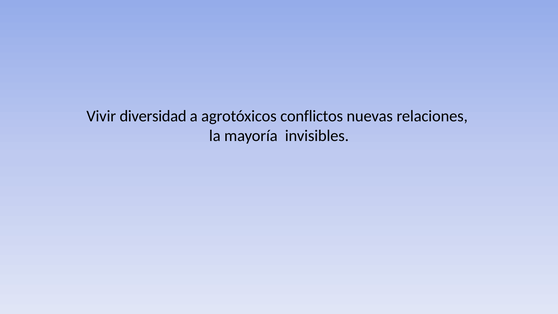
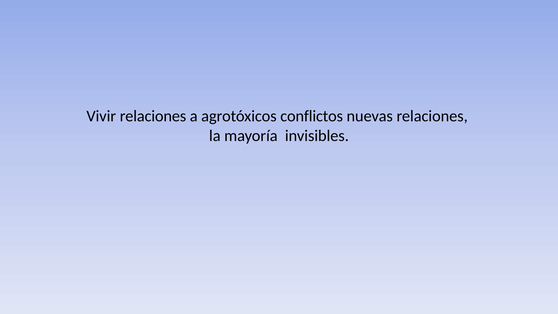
Vivir diversidad: diversidad -> relaciones (153, 116)
